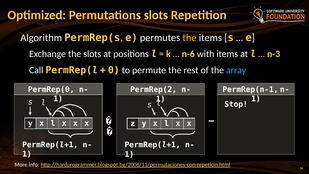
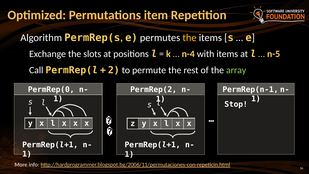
Permutations slots: slots -> item (156, 15)
n-6: n-6 -> n-4 (188, 54)
n-3: n-3 -> n-5 (274, 54)
0: 0 -> 2 (114, 70)
array colour: light blue -> light green (236, 70)
